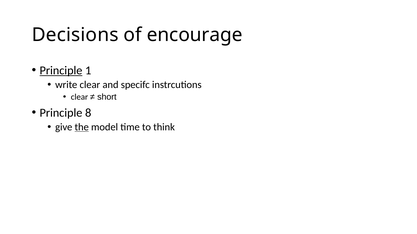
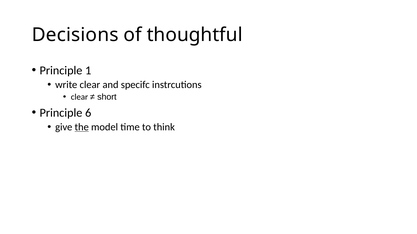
encourage: encourage -> thoughtful (195, 35)
Principle underline: present -> none (61, 71)
8: 8 -> 6 (88, 113)
